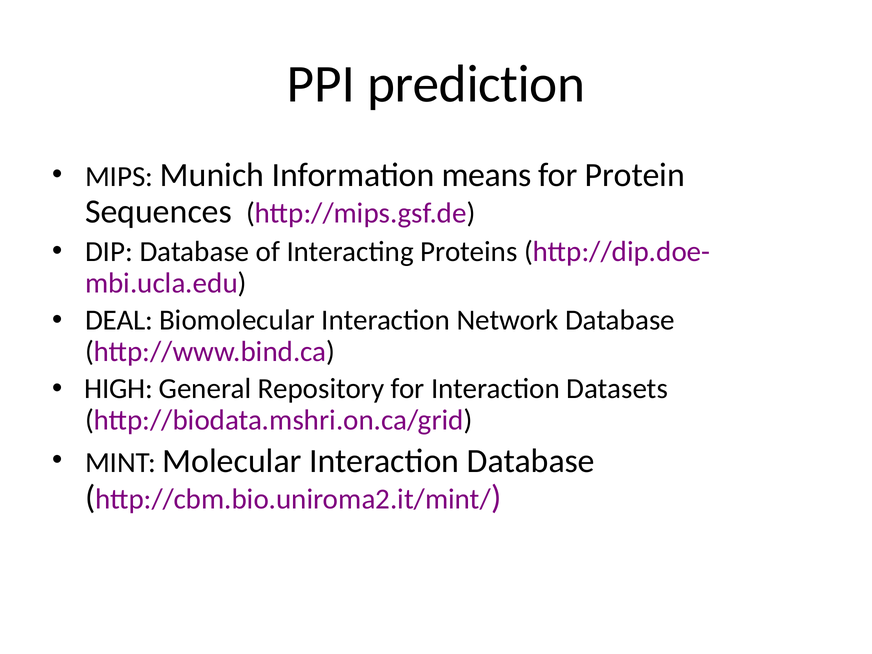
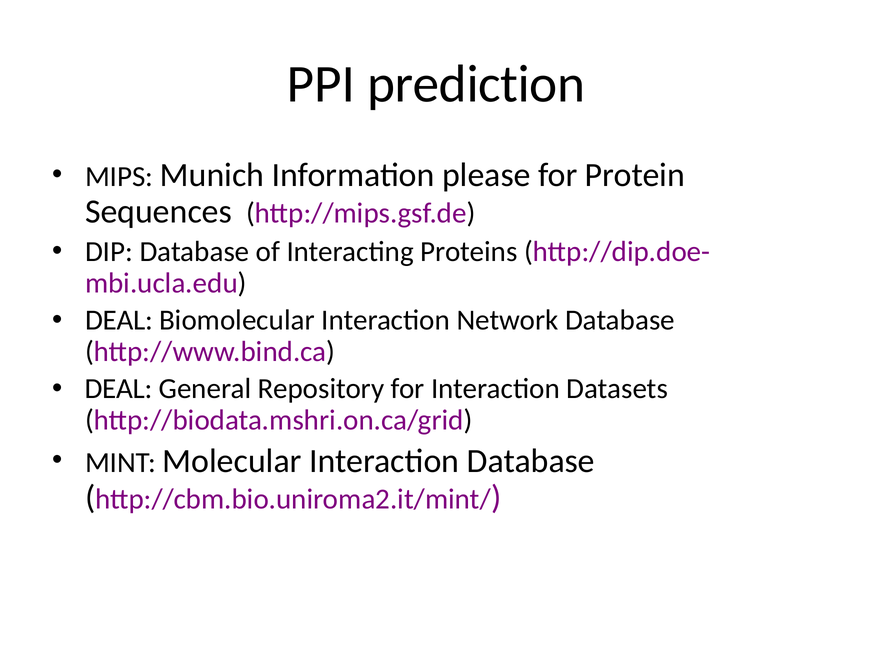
means: means -> please (486, 175)
HIGH: HIGH -> DEAL (119, 389)
